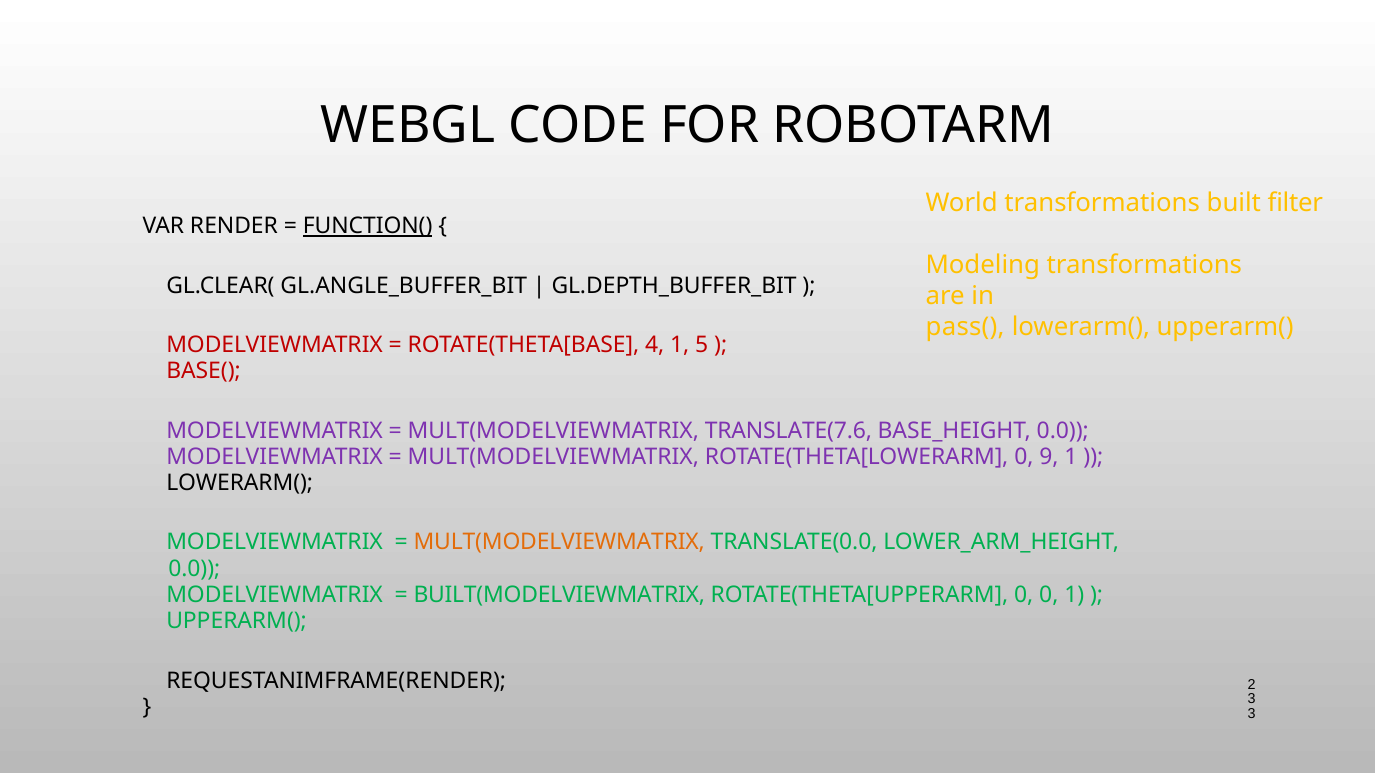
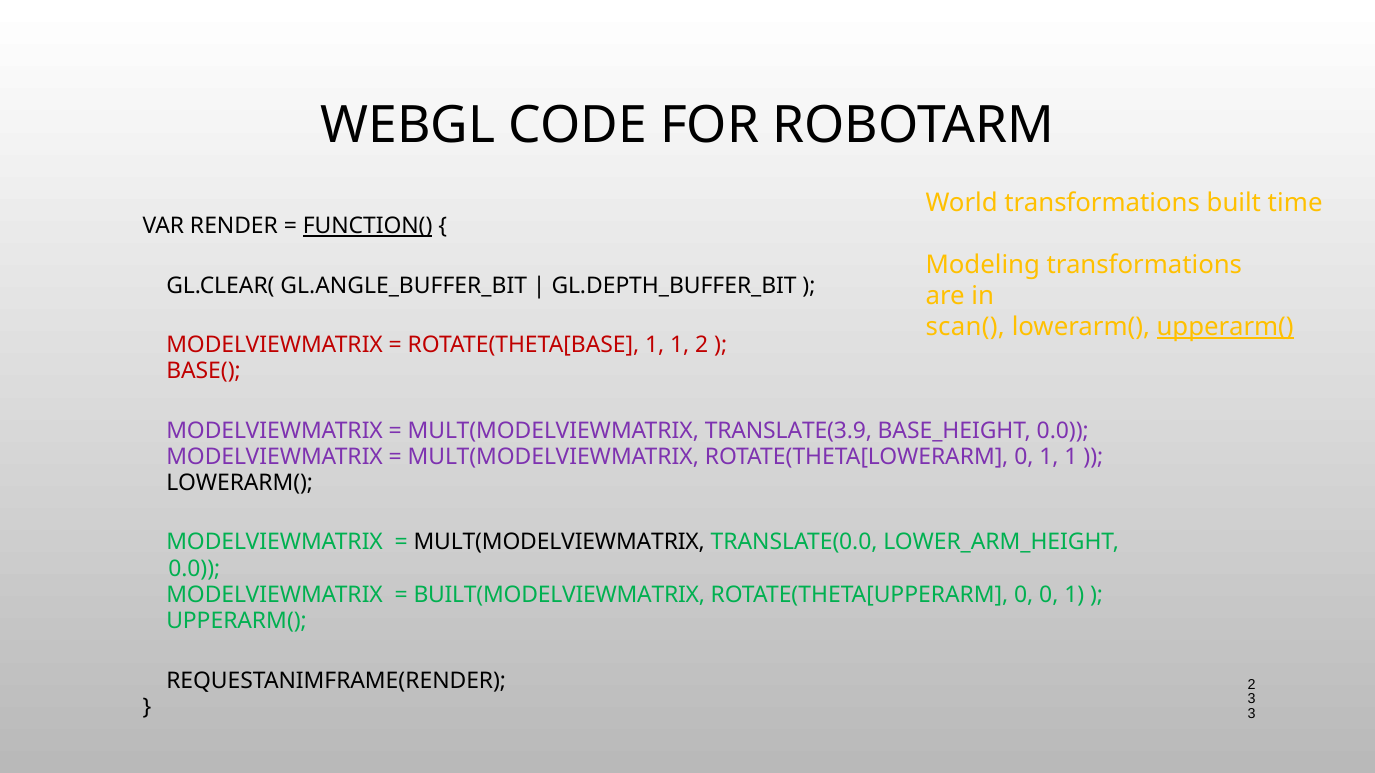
filter: filter -> time (1295, 204)
pass(: pass( -> scan( (965, 327)
upperarm( underline: none -> present (1225, 327)
ROTATE(THETA[BASE 4: 4 -> 1 (655, 345)
1 5: 5 -> 2 (702, 345)
TRANSLATE(7.6: TRANSLATE(7.6 -> TRANSLATE(3.9 (788, 431)
ROTATE(THETA[LOWERARM 0 9: 9 -> 1 (1049, 457)
MULT(MODELVIEWMATRIX colour: orange -> black (559, 543)
